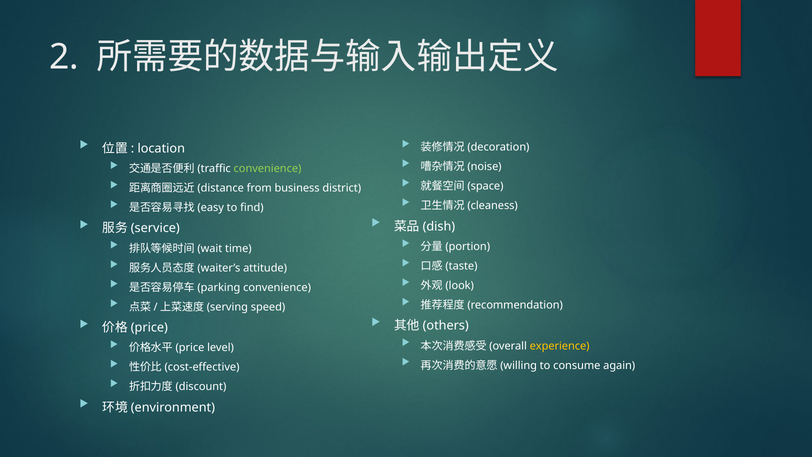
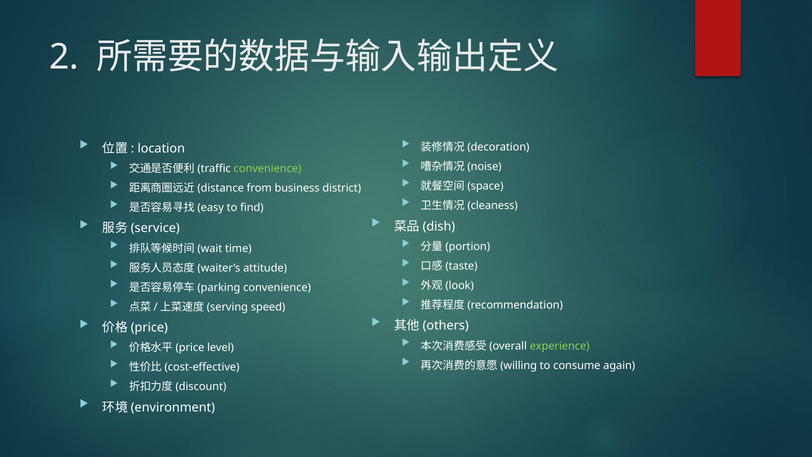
experience colour: yellow -> light green (560, 346)
